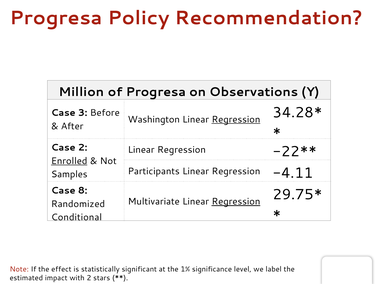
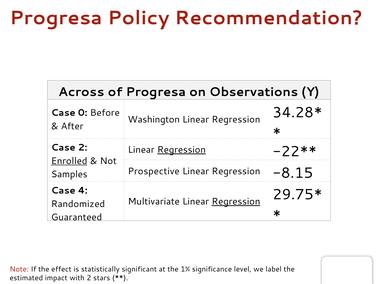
Million: Million -> Across (81, 92)
3: 3 -> 0 (83, 113)
Regression underline: present -> none (236, 119)
Regression underline: none -> present (181, 150)
Participants: Participants -> Prospective (154, 171)
-4.11: -4.11 -> -8.15 (293, 173)
8: 8 -> 4 (83, 190)
Conditional: Conditional -> Guaranteed (77, 217)
